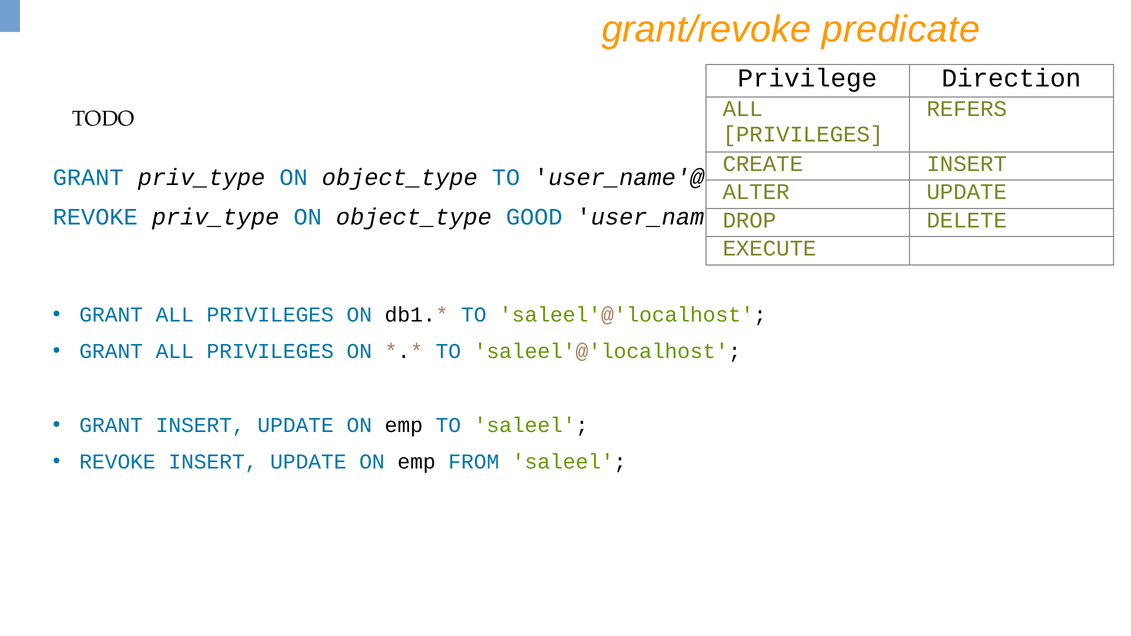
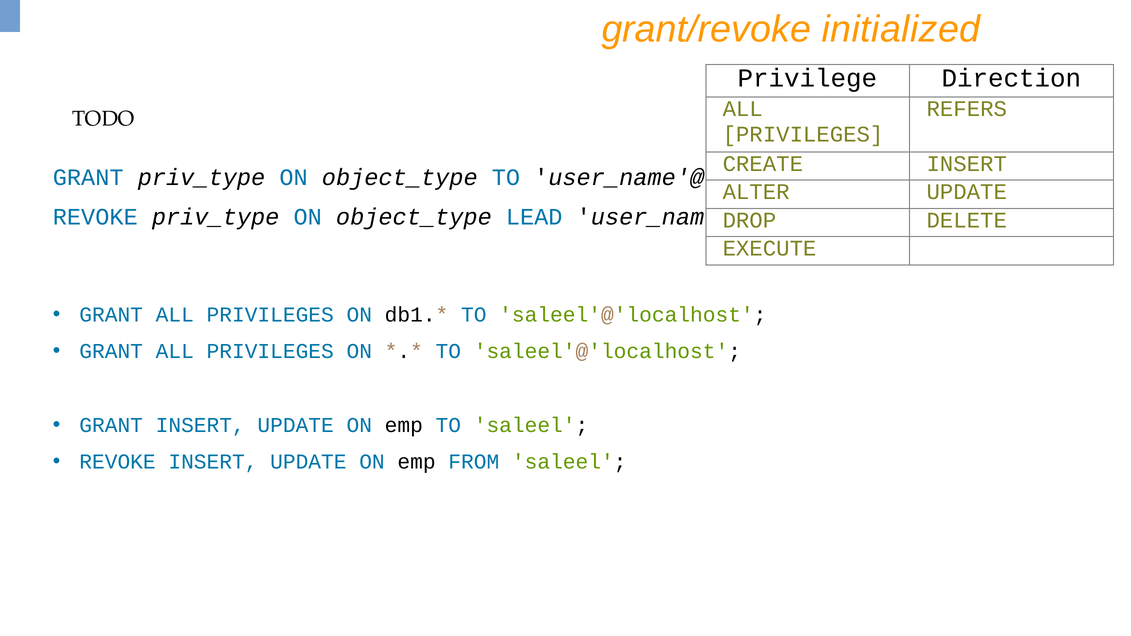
predicate: predicate -> initialized (901, 29)
GOOD: GOOD -> LEAD (534, 217)
